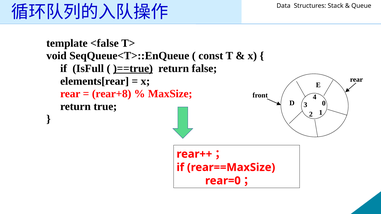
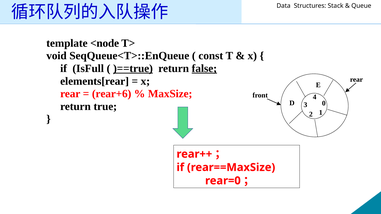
<false: <false -> <node (105, 43)
false underline: none -> present (204, 69)
rear+8: rear+8 -> rear+6 (112, 94)
